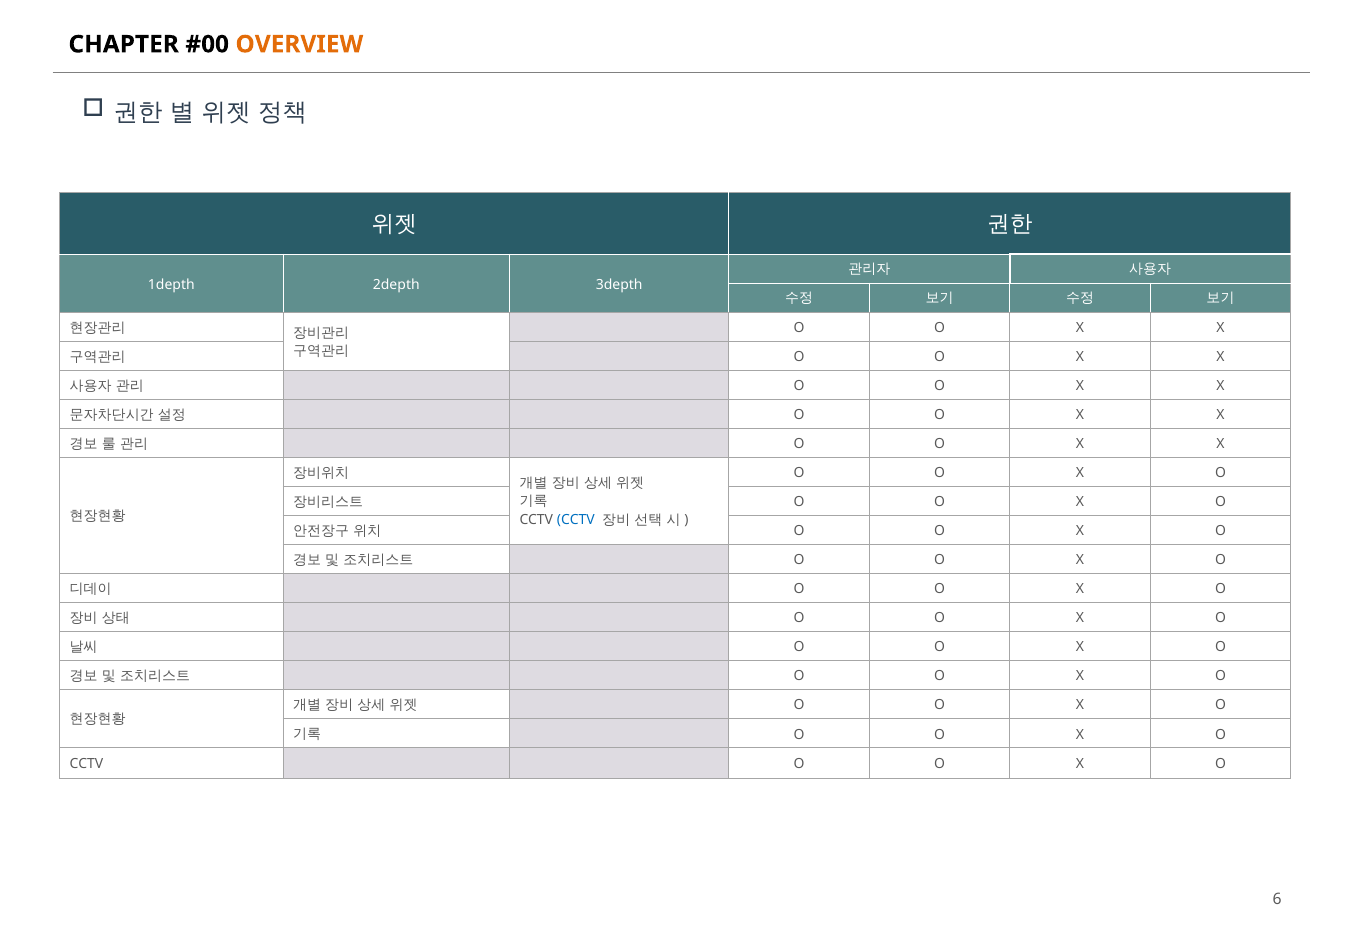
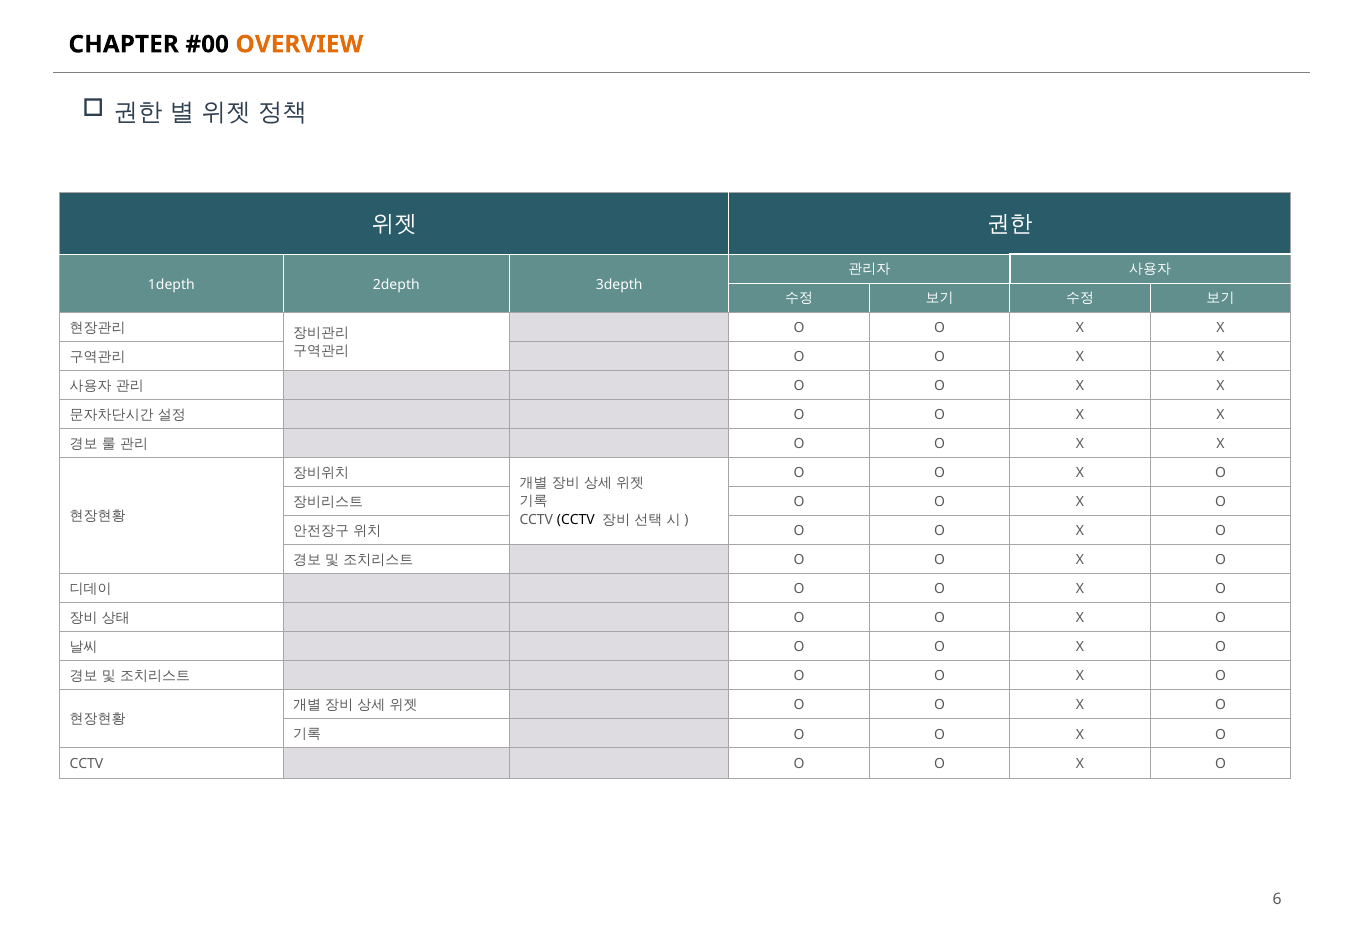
CCTV colour: blue -> black (576, 520)
